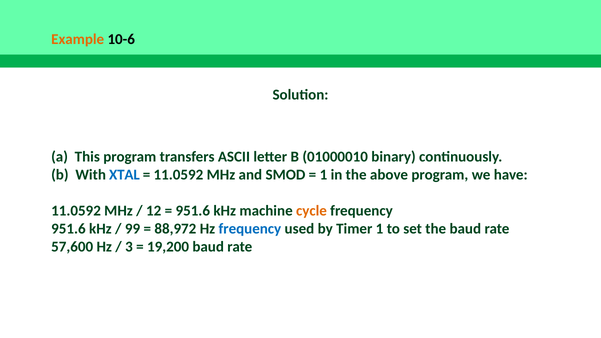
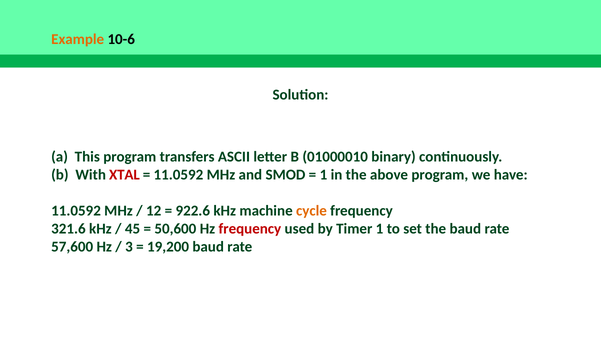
XTAL colour: blue -> red (124, 175)
951.6: 951.6 -> 922.6 (193, 211)
951.6: 951.6 -> 321.6 (68, 229)
99: 99 -> 45 (133, 229)
88,972: 88,972 -> 50,600 (175, 229)
frequency colour: blue -> red (250, 229)
